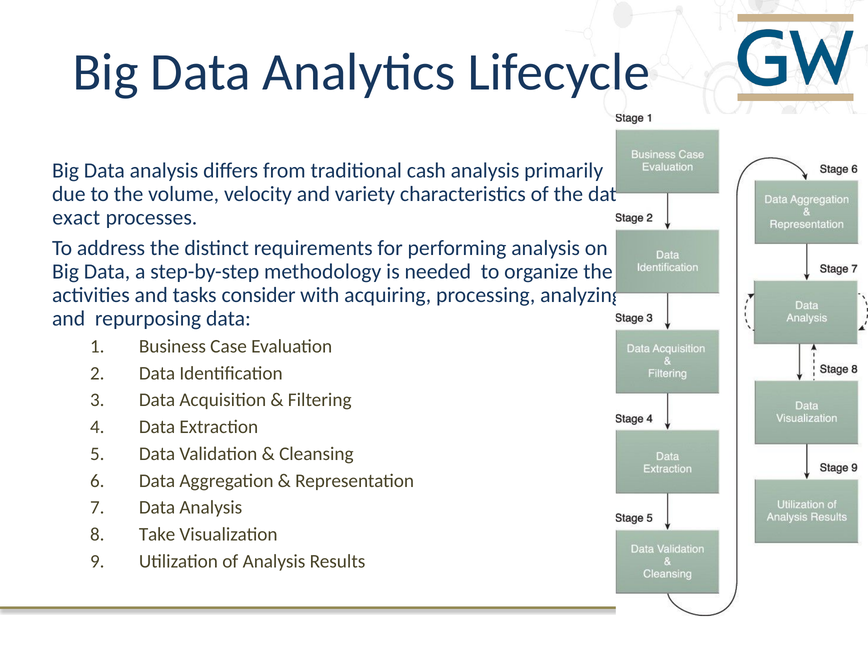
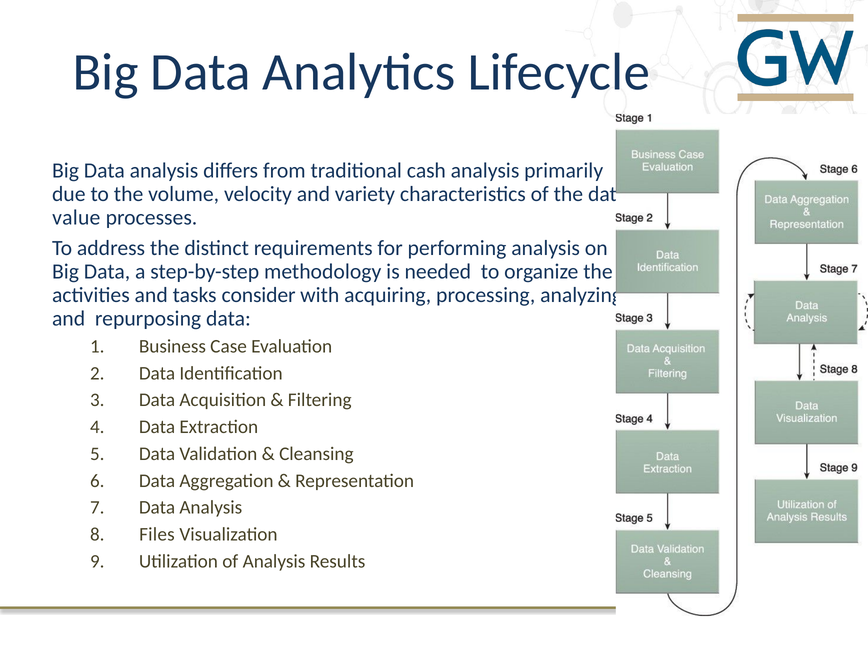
exact: exact -> value (76, 218)
Take: Take -> Files (157, 535)
